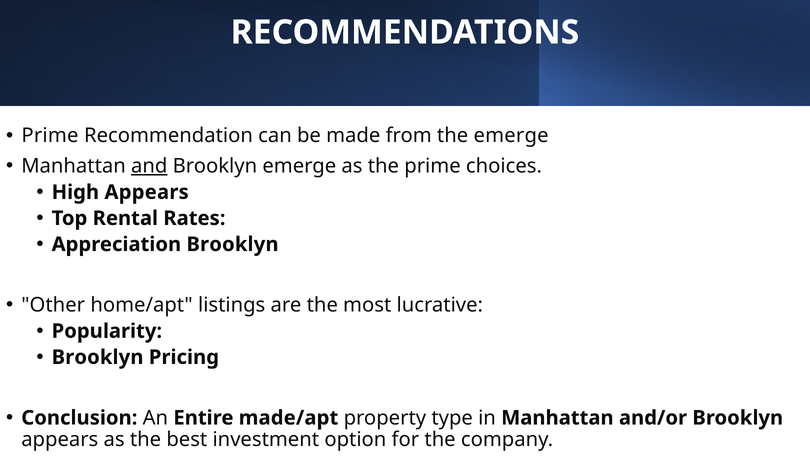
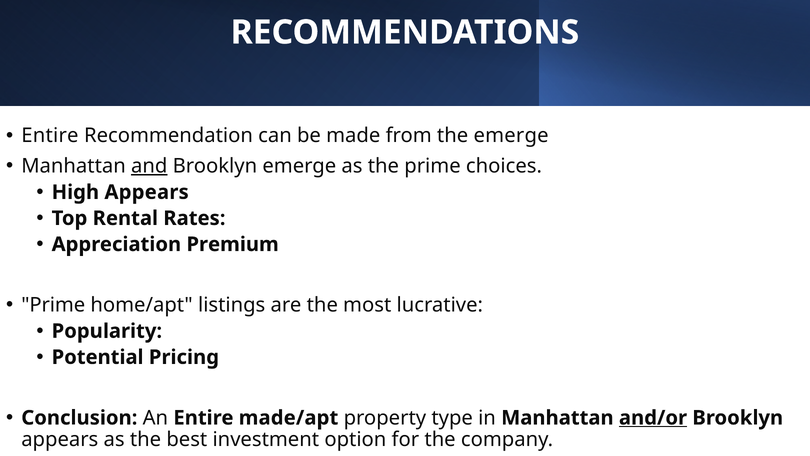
Prime: Prime -> Entire (50, 136)
Appreciation Brooklyn: Brooklyn -> Premium (233, 244)
Other: Other -> Prime (53, 305)
Brooklyn: Brooklyn -> Potential (98, 357)
and/or underline: none -> present (653, 418)
